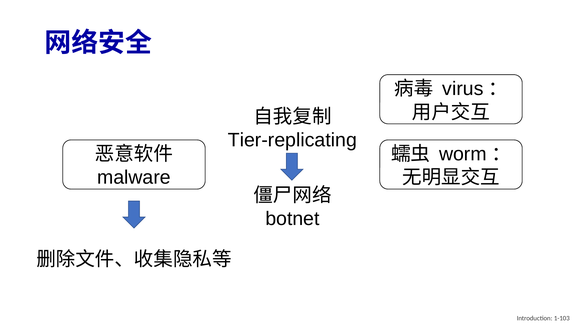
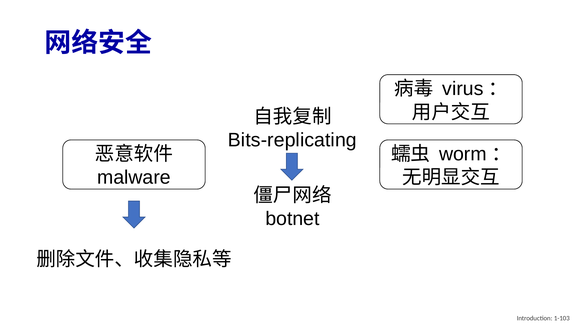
Tier-replicating: Tier-replicating -> Bits-replicating (292, 140)
